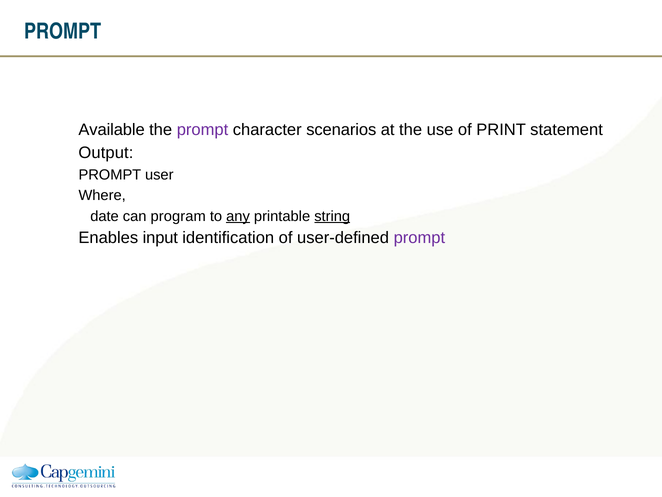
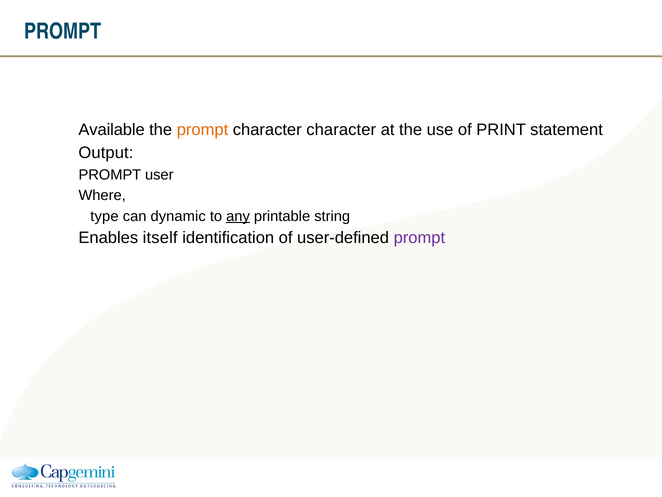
prompt colour: purple -> orange (202, 130)
character scenarios: scenarios -> character (341, 130)
date: date -> type (104, 216)
program: program -> dynamic (178, 216)
string underline: present -> none (332, 216)
input: input -> itself (160, 238)
